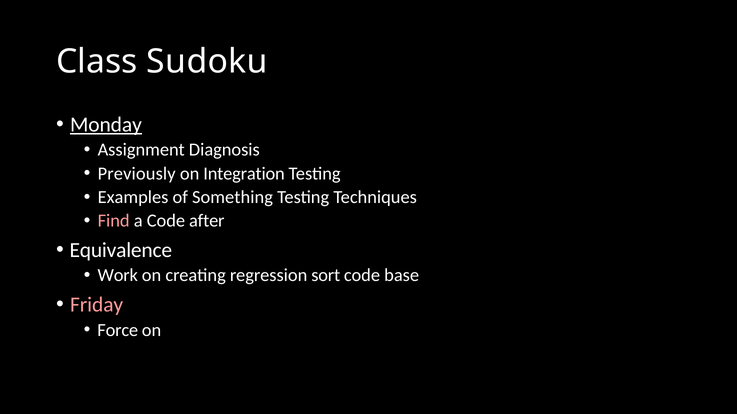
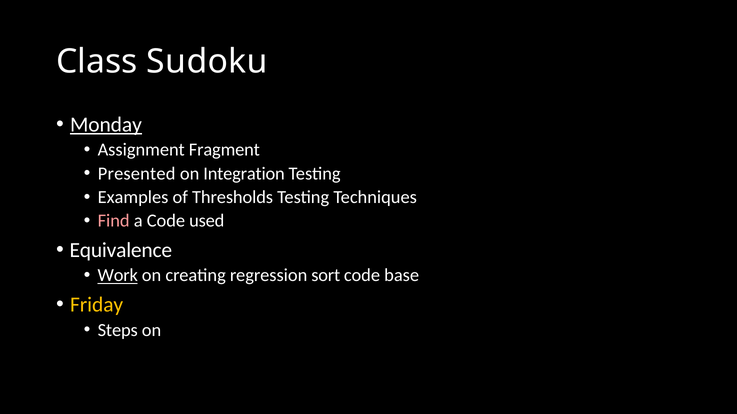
Diagnosis: Diagnosis -> Fragment (224, 150)
Previously: Previously -> Presented (137, 174)
Something: Something -> Thresholds (233, 197)
after: after -> used (207, 221)
Work underline: none -> present (118, 276)
Friday colour: pink -> yellow (97, 305)
Force: Force -> Steps (118, 330)
